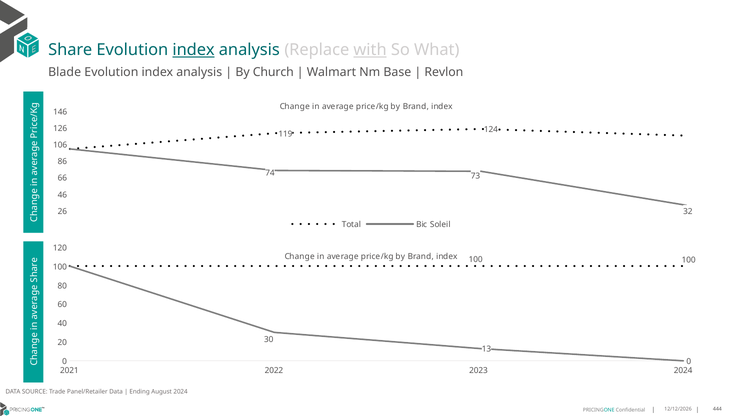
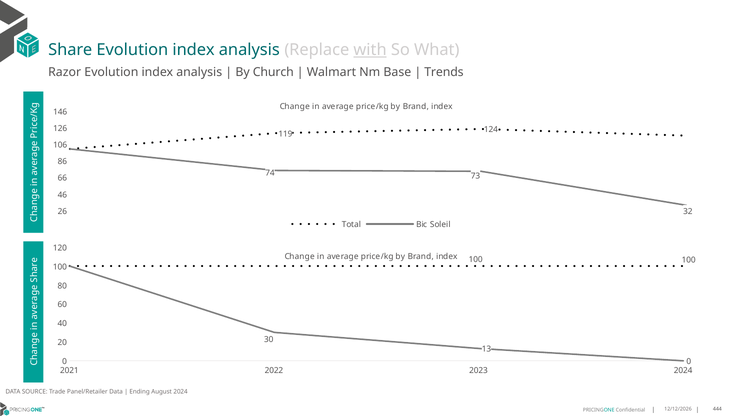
index underline: present -> none (194, 50)
Blade: Blade -> Razor (65, 72)
Revlon: Revlon -> Trends (444, 72)
